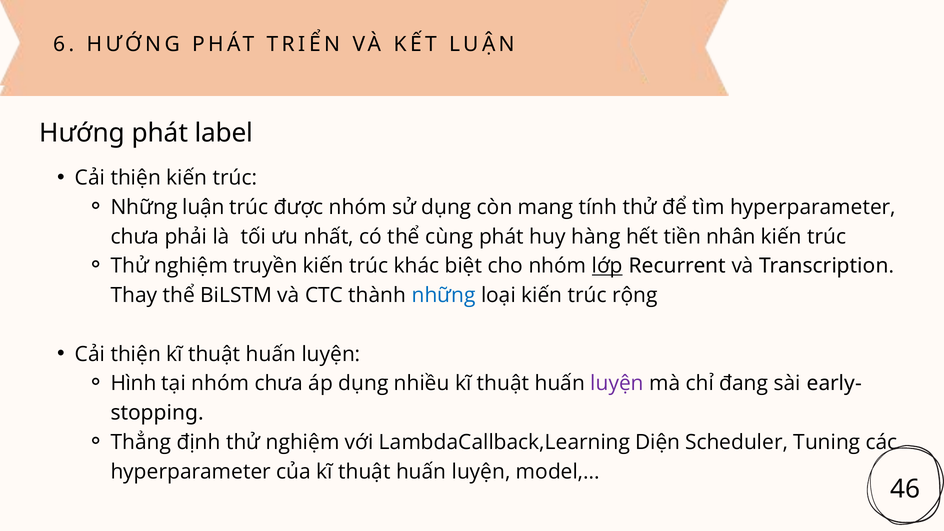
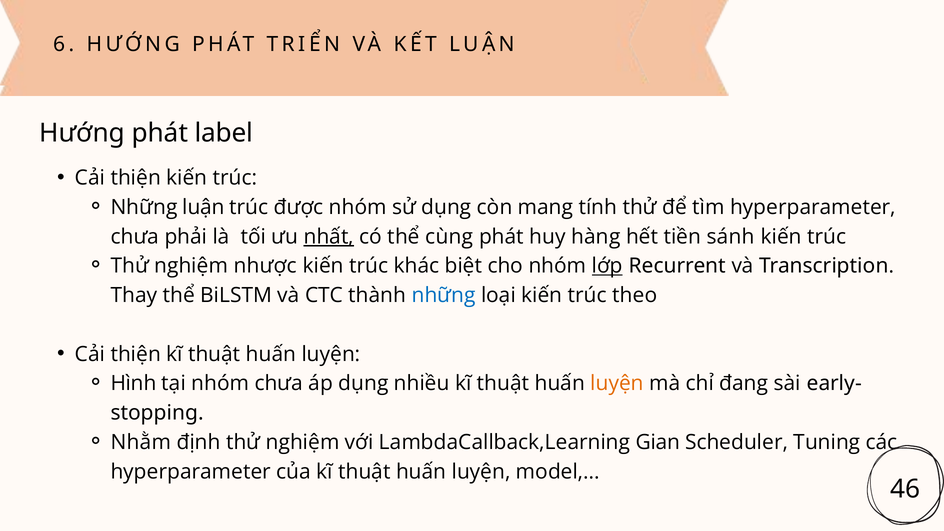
nhất underline: none -> present (329, 237)
nhân: nhân -> sánh (731, 237)
truyền: truyền -> nhược (265, 266)
rộng: rộng -> theo (635, 295)
luyện colour: purple -> orange (617, 383)
Thẳng: Thẳng -> Nhằm (141, 442)
Diện: Diện -> Gian (658, 442)
